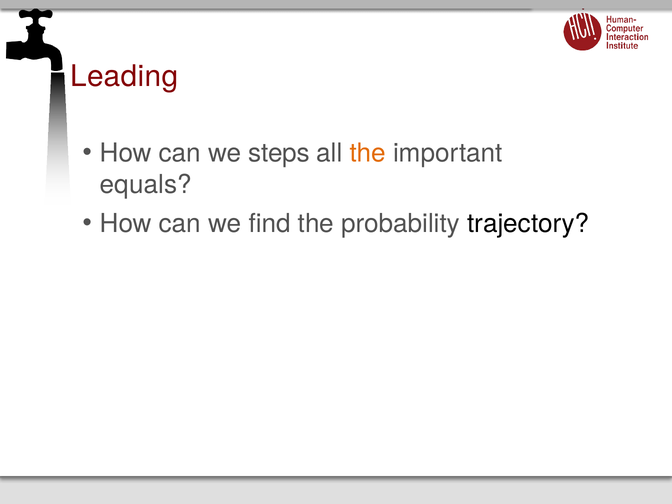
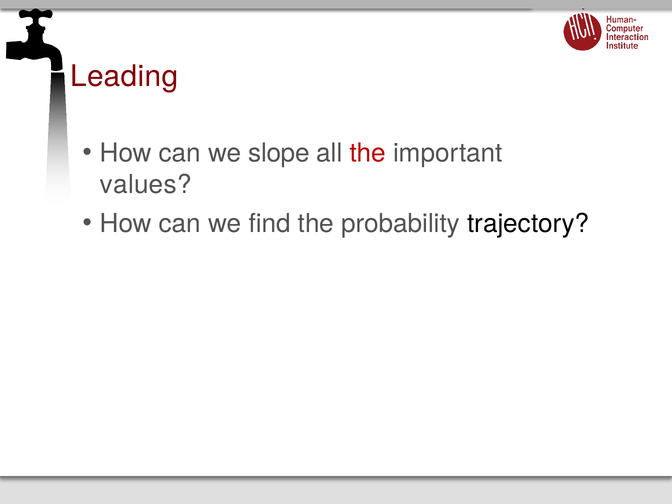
steps: steps -> slope (279, 153)
the colour: orange -> red (368, 153)
equals: equals -> values (146, 185)
